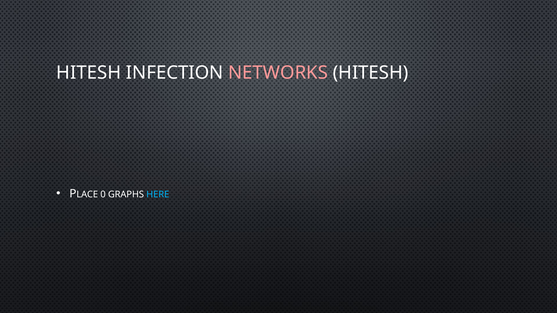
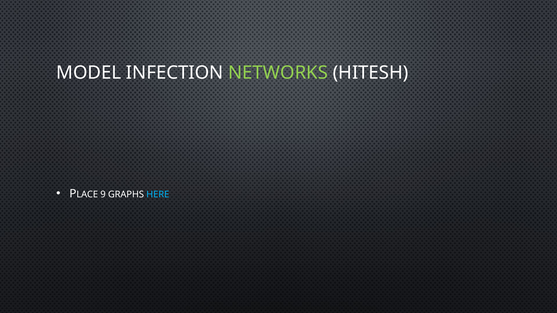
HITESH: HITESH -> MODEL (89, 73)
NETWORKS colour: pink -> light green (278, 73)
0: 0 -> 9 (103, 195)
